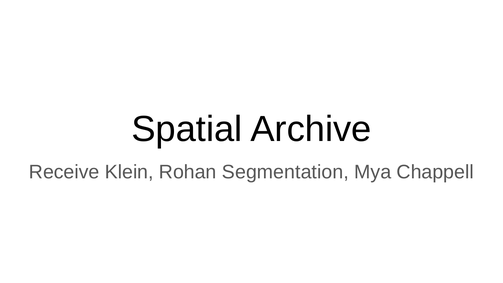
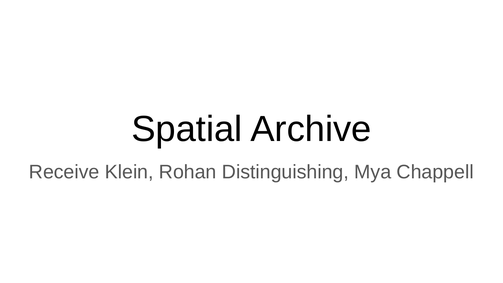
Segmentation: Segmentation -> Distinguishing (285, 172)
